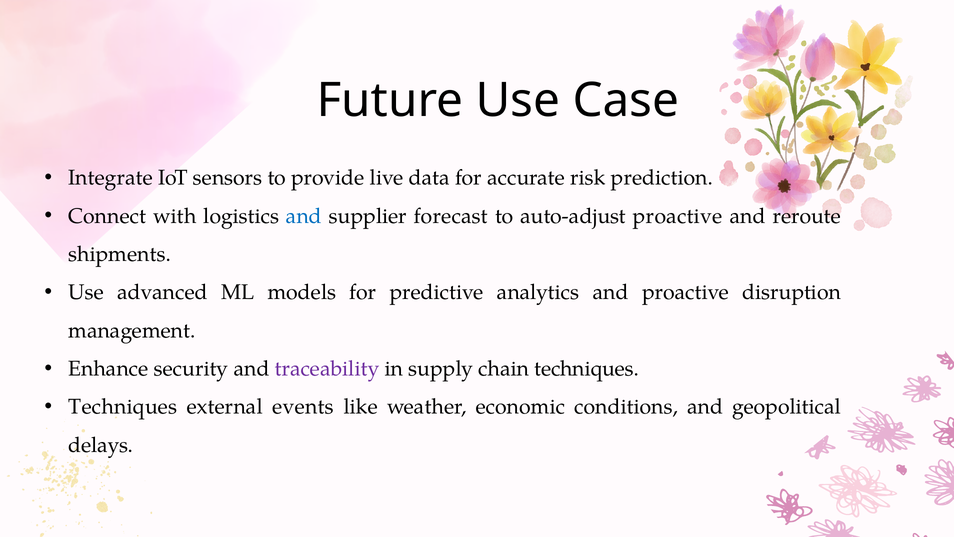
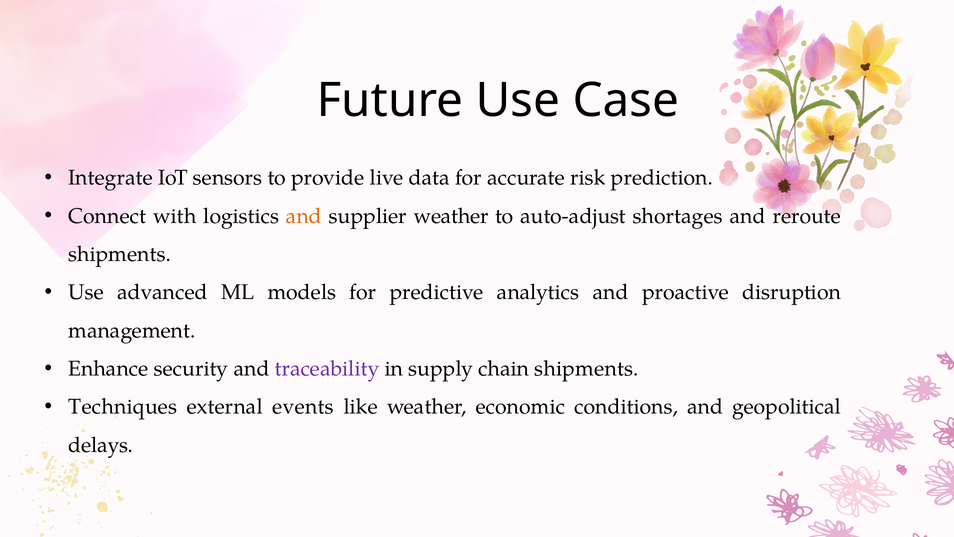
and colour: blue -> orange (304, 216)
supplier forecast: forecast -> weather (451, 216)
auto-adjust proactive: proactive -> shortages (678, 216)
chain techniques: techniques -> shipments (586, 368)
